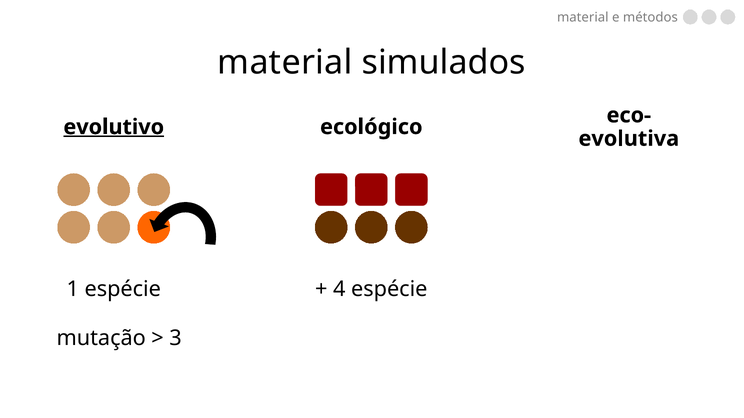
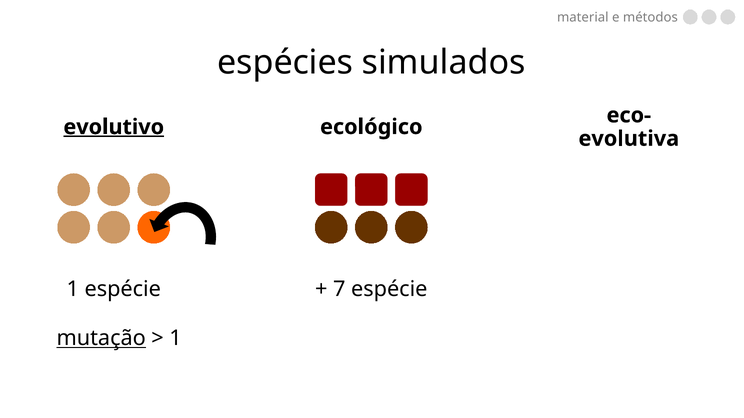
material: material -> espécies (285, 62)
4: 4 -> 7 (339, 289)
mutação underline: none -> present (101, 338)
3: 3 -> 1 (176, 338)
